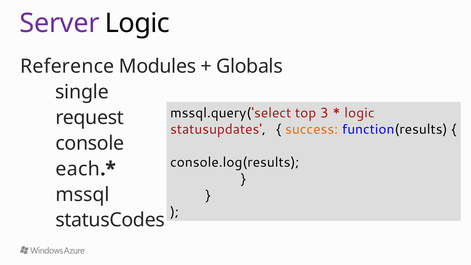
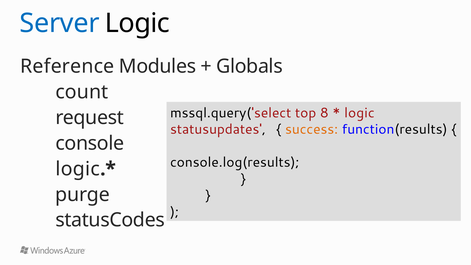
Server colour: purple -> blue (60, 23)
single: single -> count (82, 92)
3: 3 -> 8 (324, 113)
each: each -> logic (78, 169)
mssql: mssql -> purge (83, 195)
